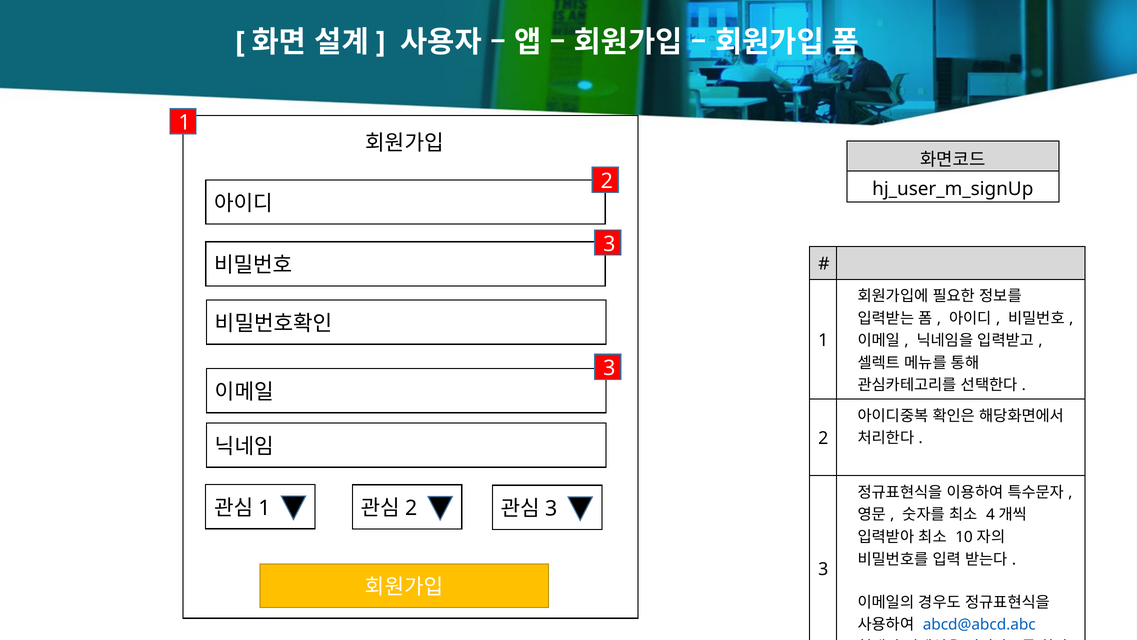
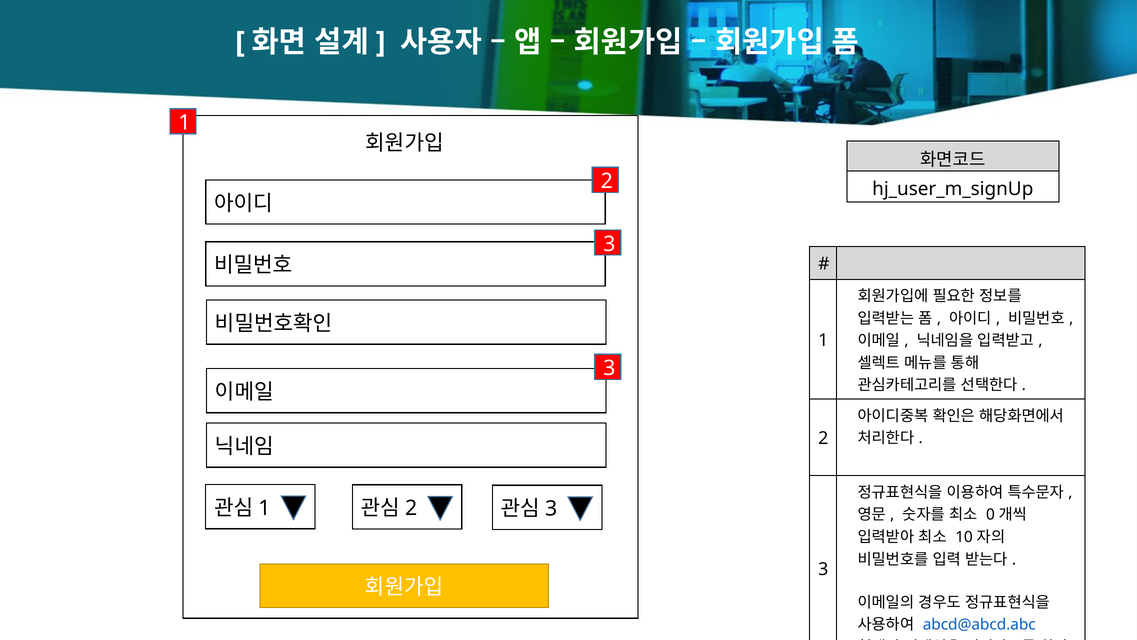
4: 4 -> 0 (990, 515)
